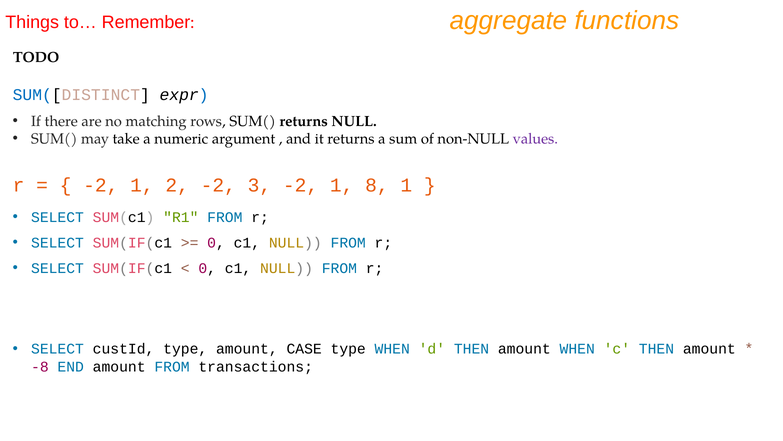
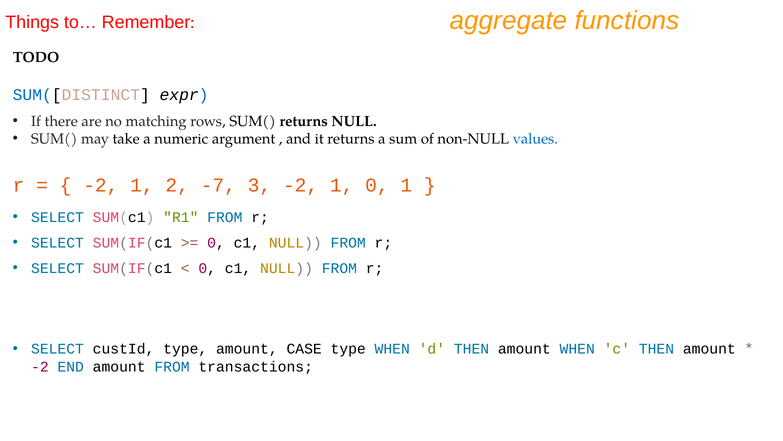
values colour: purple -> blue (535, 139)
2 -2: -2 -> -7 (218, 185)
1 8: 8 -> 0 (377, 185)
-8: -8 -> -2 (40, 366)
